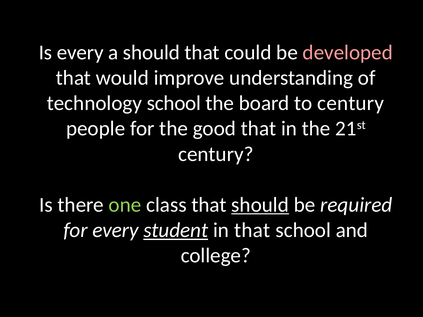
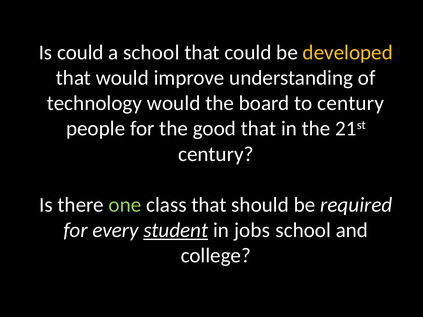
Is every: every -> could (80, 53)
a should: should -> school (151, 53)
developed colour: pink -> yellow (348, 53)
technology school: school -> would (174, 103)
should underline: present -> none (260, 205)
in that: that -> jobs (252, 230)
